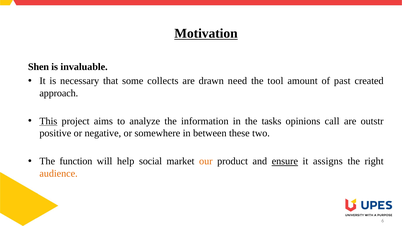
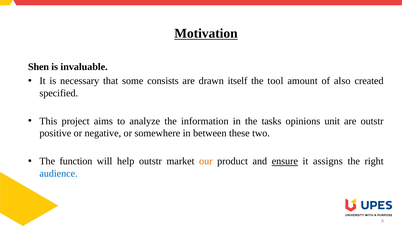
collects: collects -> consists (163, 81)
need: need -> itself (238, 81)
past: past -> also (342, 81)
approach: approach -> specified (59, 93)
This underline: present -> none (48, 121)
call: call -> unit (332, 121)
help social: social -> outstr (150, 161)
audience colour: orange -> blue (59, 173)
